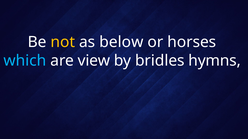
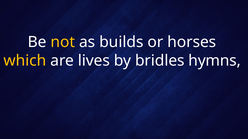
below: below -> builds (121, 42)
which colour: light blue -> yellow (25, 61)
view: view -> lives (94, 61)
